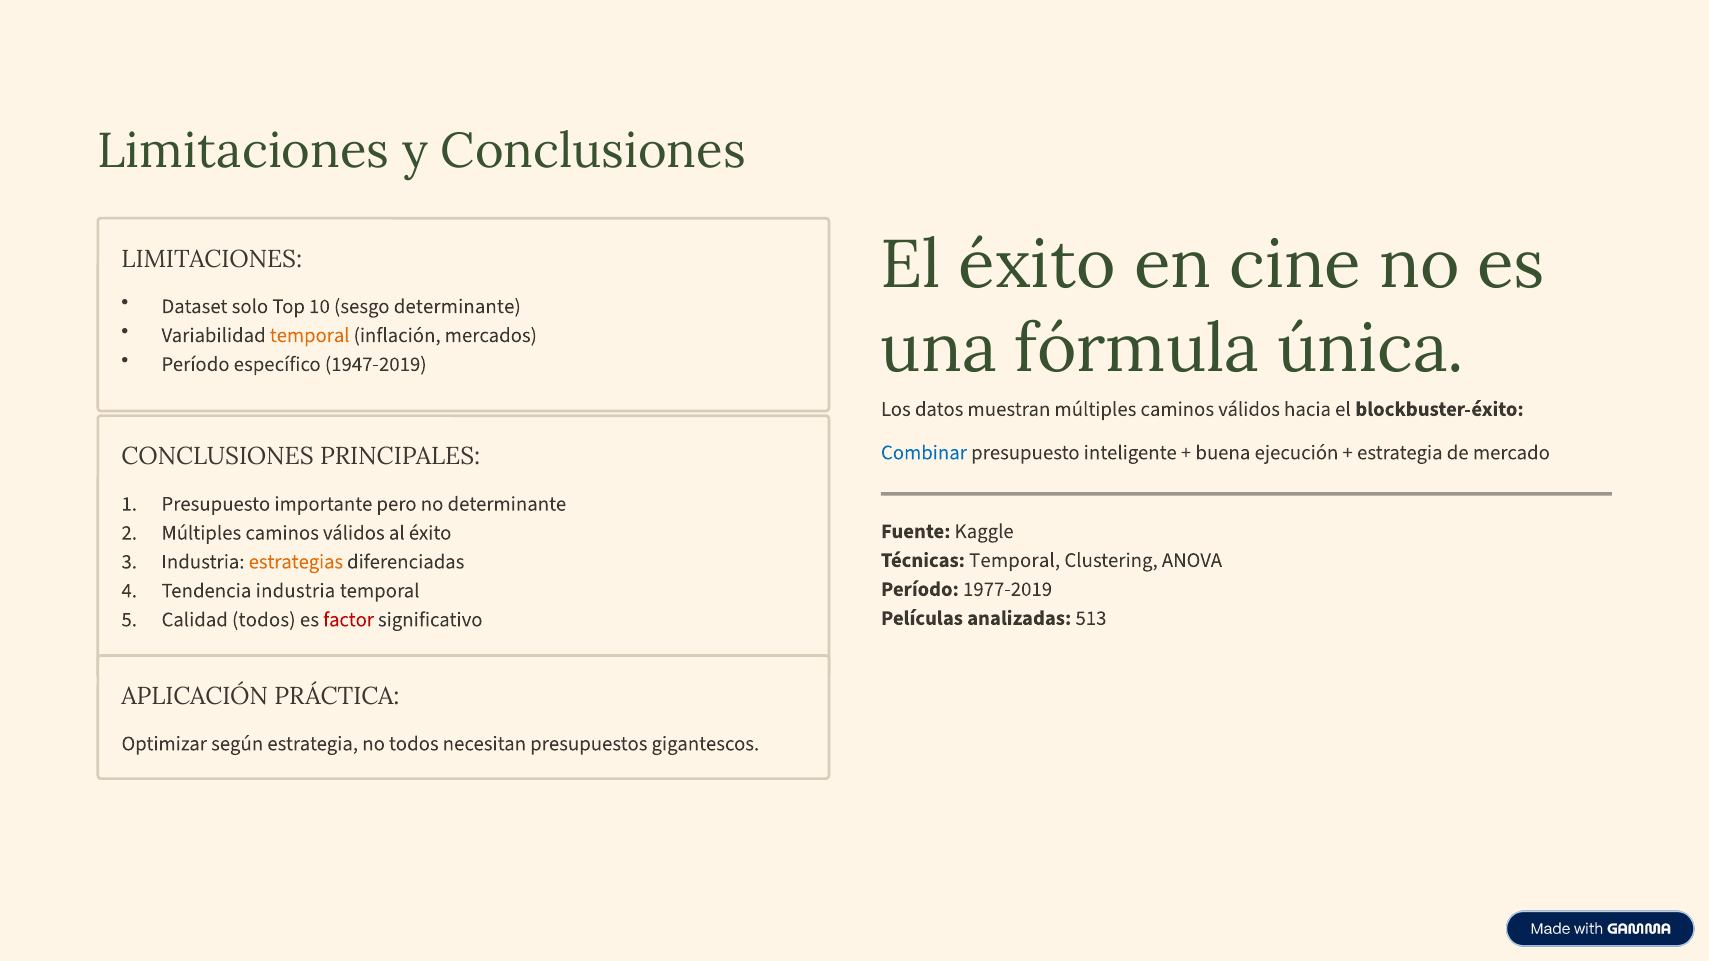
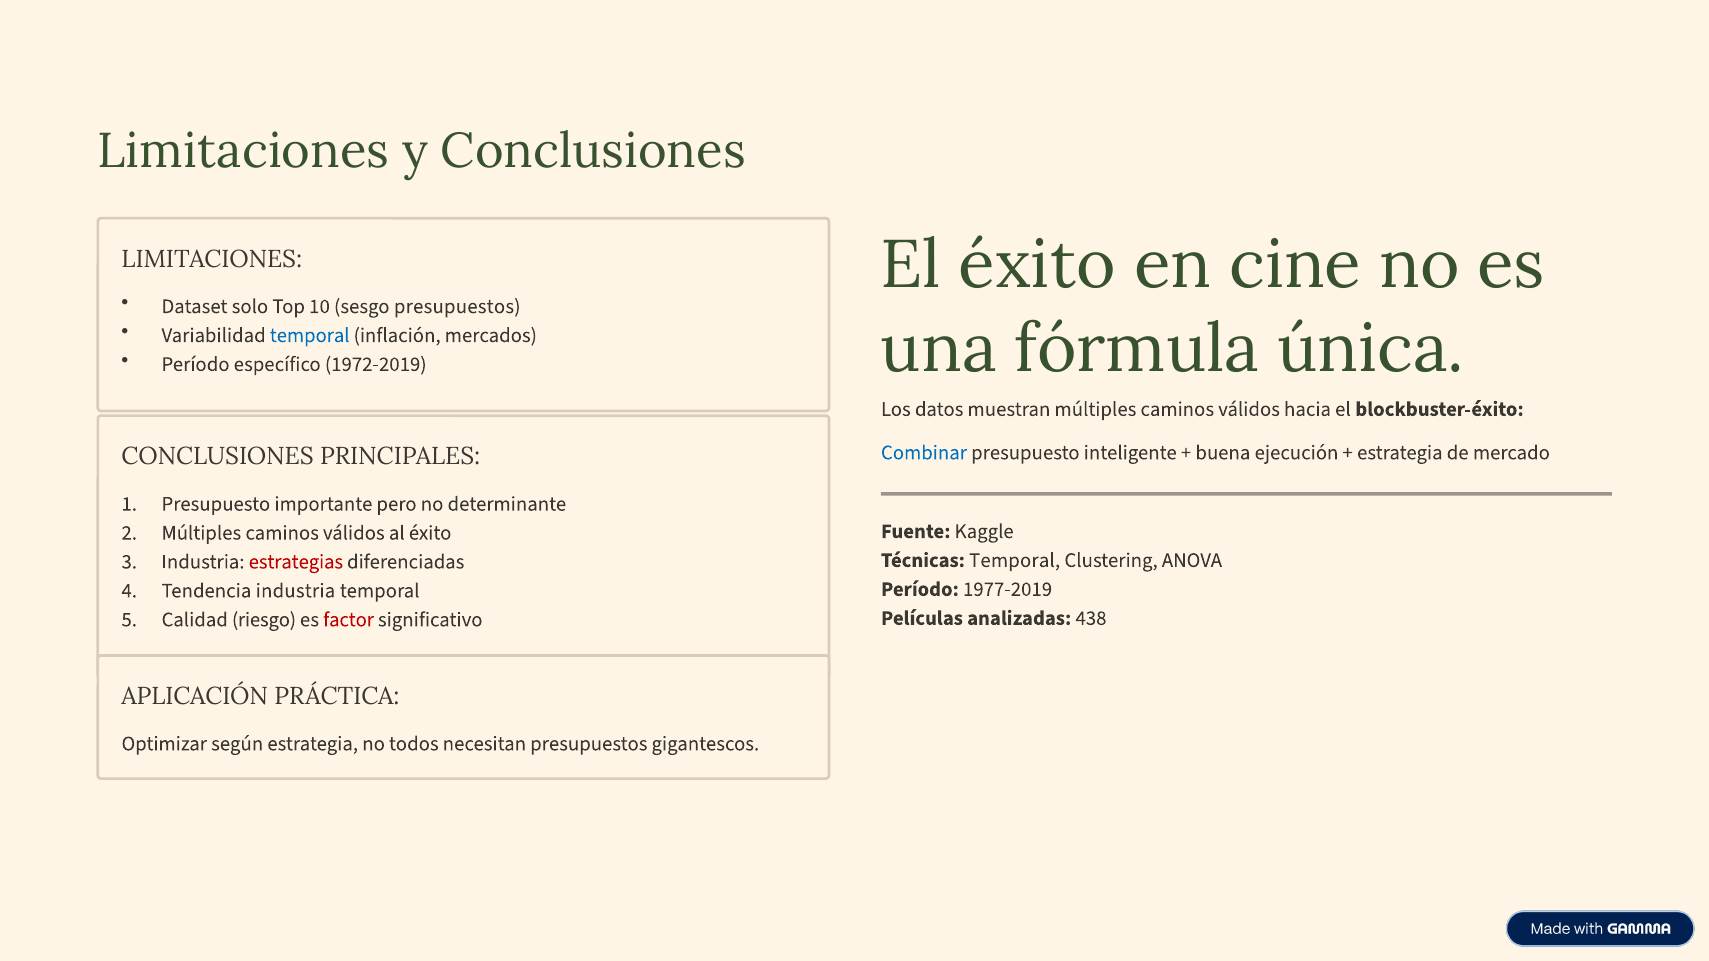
sesgo determinante: determinante -> presupuestos (457, 306)
temporal colour: orange -> blue (310, 335)
1947-2019: 1947-2019 -> 1972-2019 (376, 364)
estrategias colour: orange -> red (296, 562)
513: 513 -> 438 (1091, 618)
Calidad todos: todos -> riesgo (264, 620)
